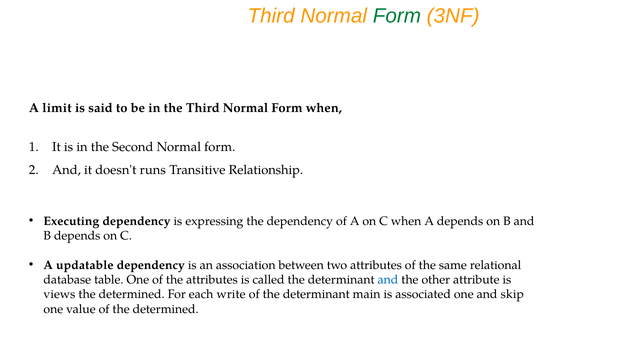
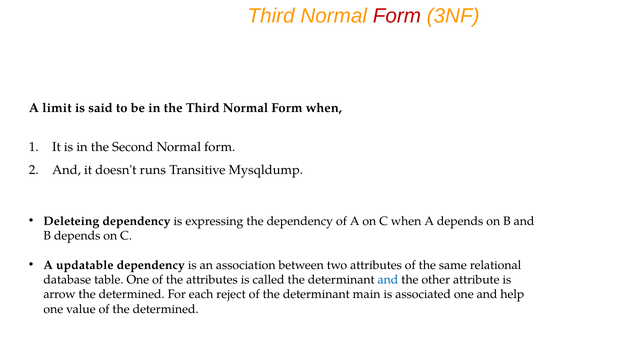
Form colour: green -> red (397, 16)
Relationship: Relationship -> Mysqldump (266, 170)
Executing: Executing -> Deleteing (71, 221)
views: views -> arrow (60, 295)
write: write -> reject (231, 295)
skip: skip -> help (512, 295)
